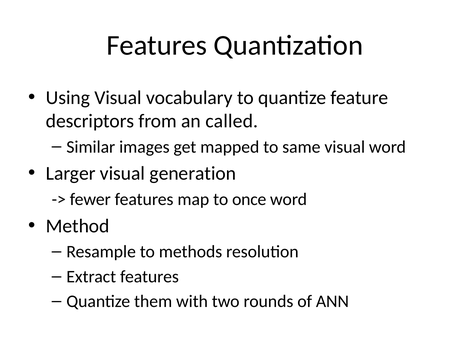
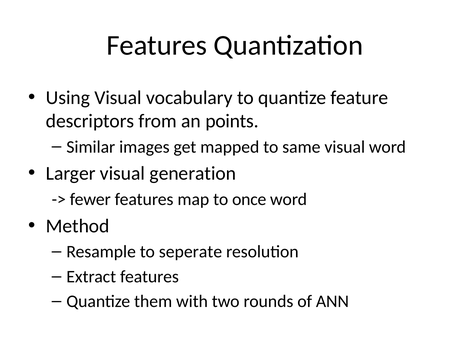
called: called -> points (232, 121)
methods: methods -> seperate (190, 252)
